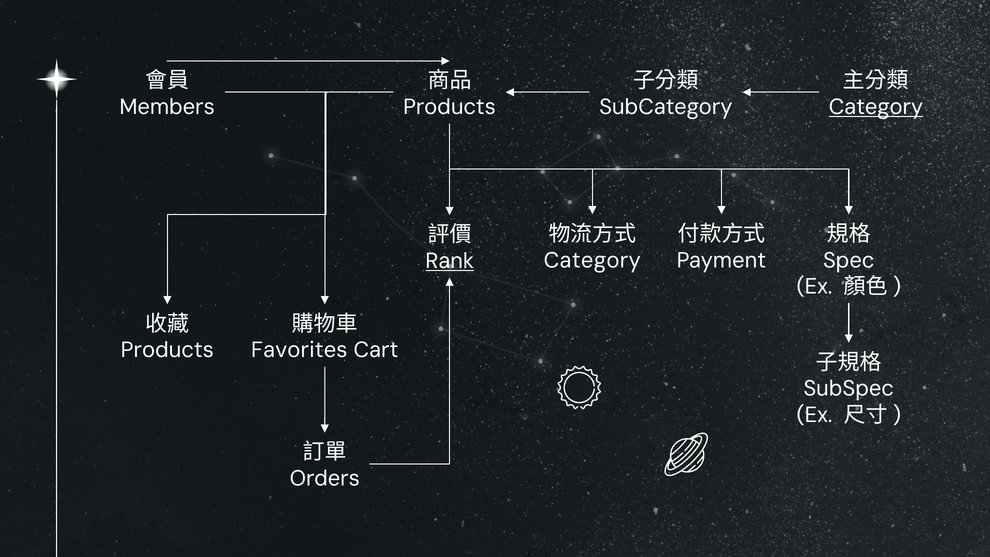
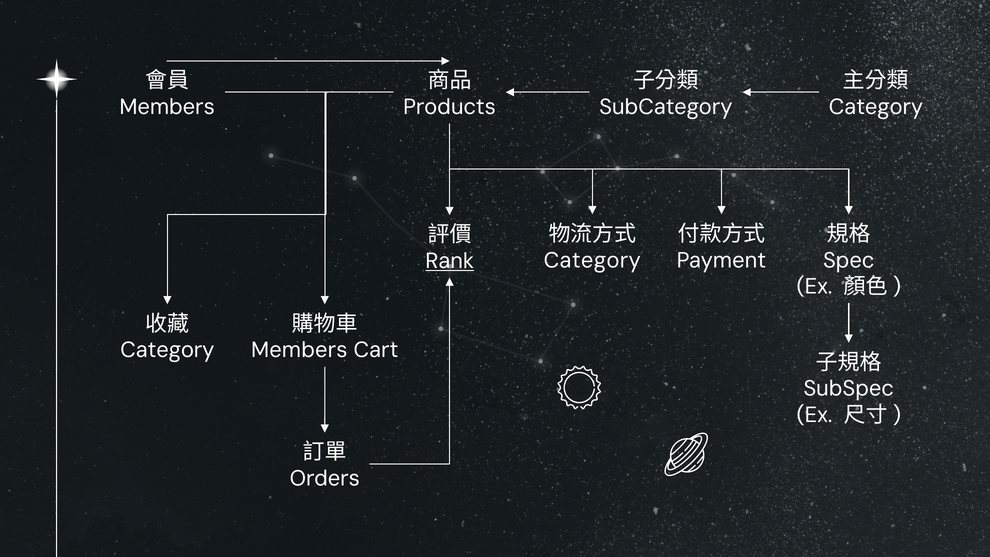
Category underline: present -> none (876, 107)
Products: Products -> Category (167, 350)
Favorites: Favorites -> Members (299, 350)
